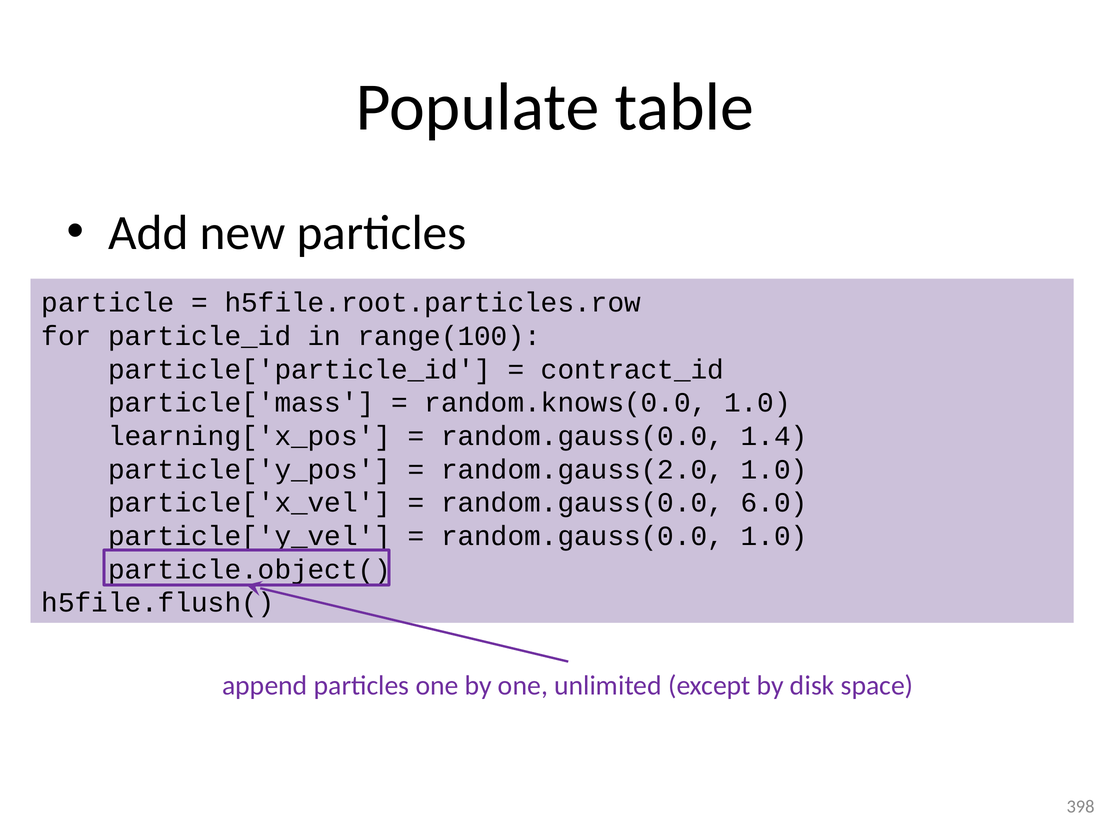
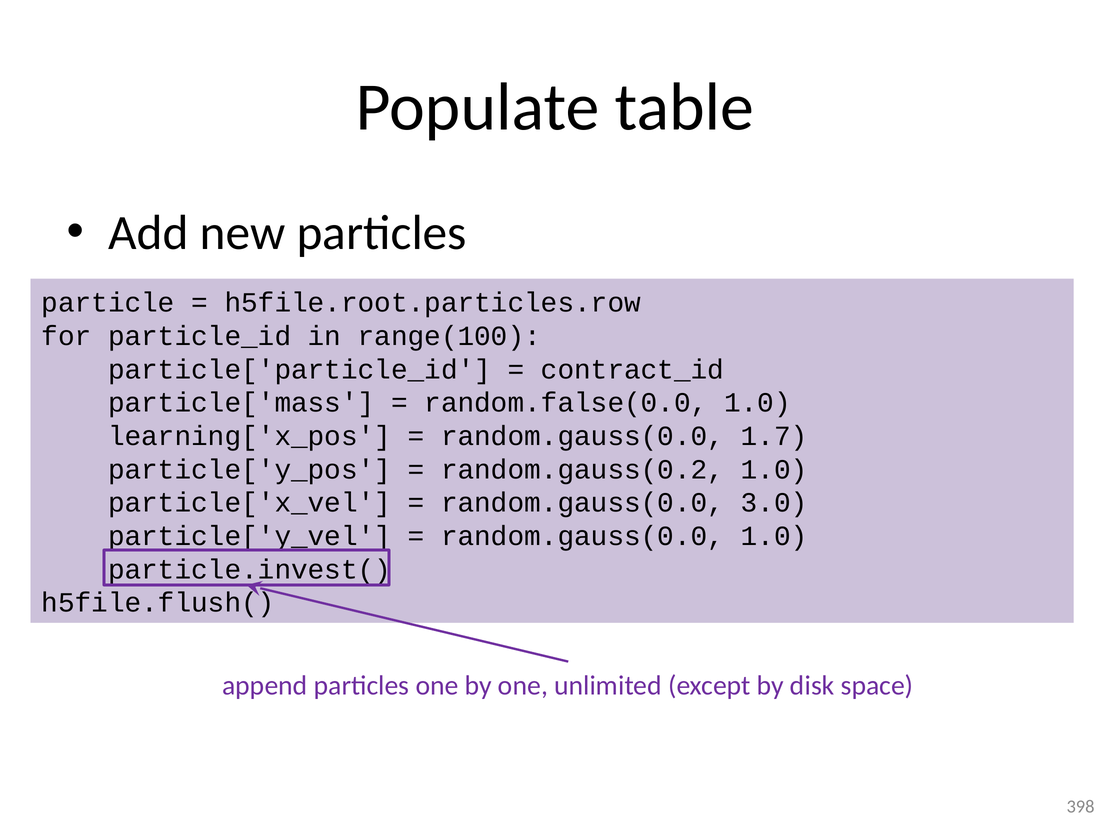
random.knows(0.0: random.knows(0.0 -> random.false(0.0 (566, 403)
1.4: 1.4 -> 1.7 (774, 436)
random.gauss(2.0: random.gauss(2.0 -> random.gauss(0.2 (583, 469)
6.0: 6.0 -> 3.0 (774, 502)
particle.object(: particle.object( -> particle.invest( (250, 569)
